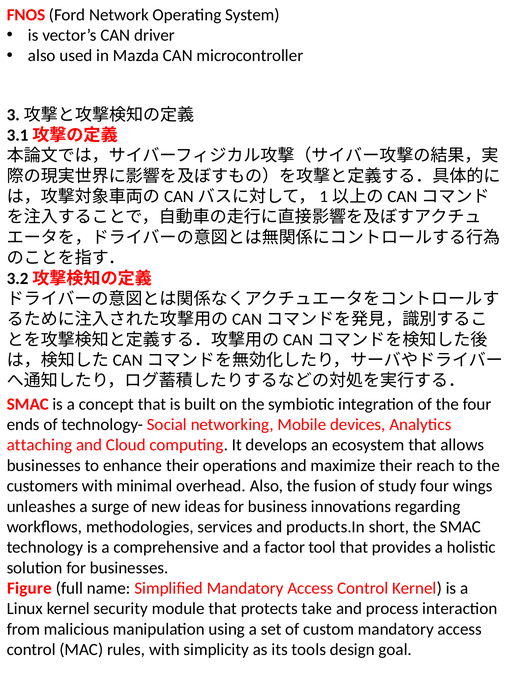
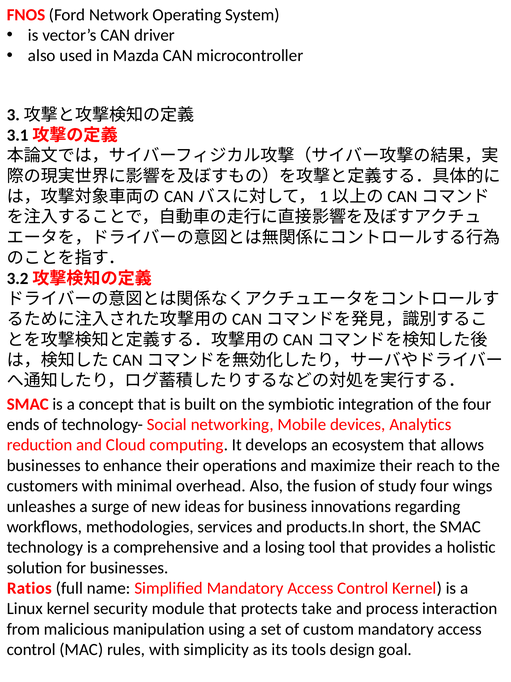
attaching: attaching -> reduction (40, 445)
factor: factor -> losing (285, 547)
Figure: Figure -> Ratios (29, 588)
